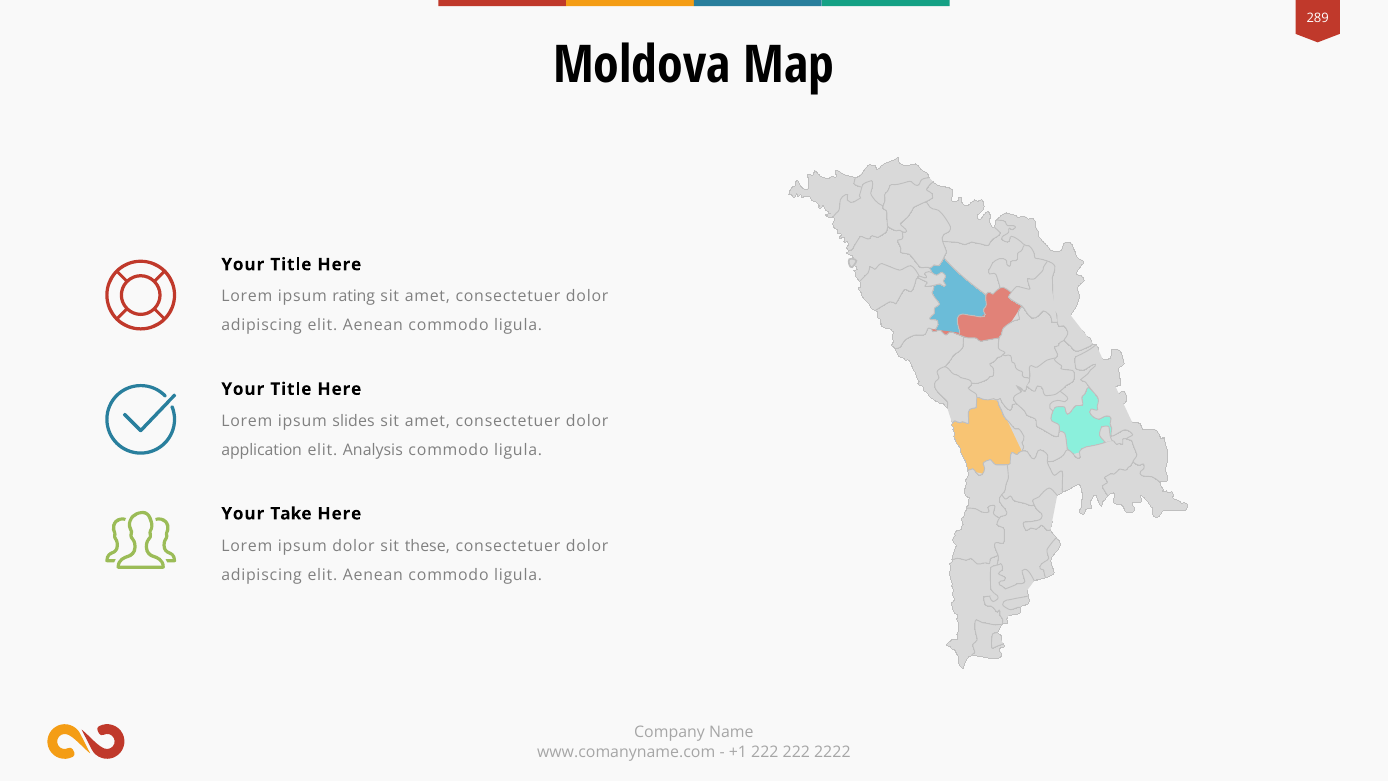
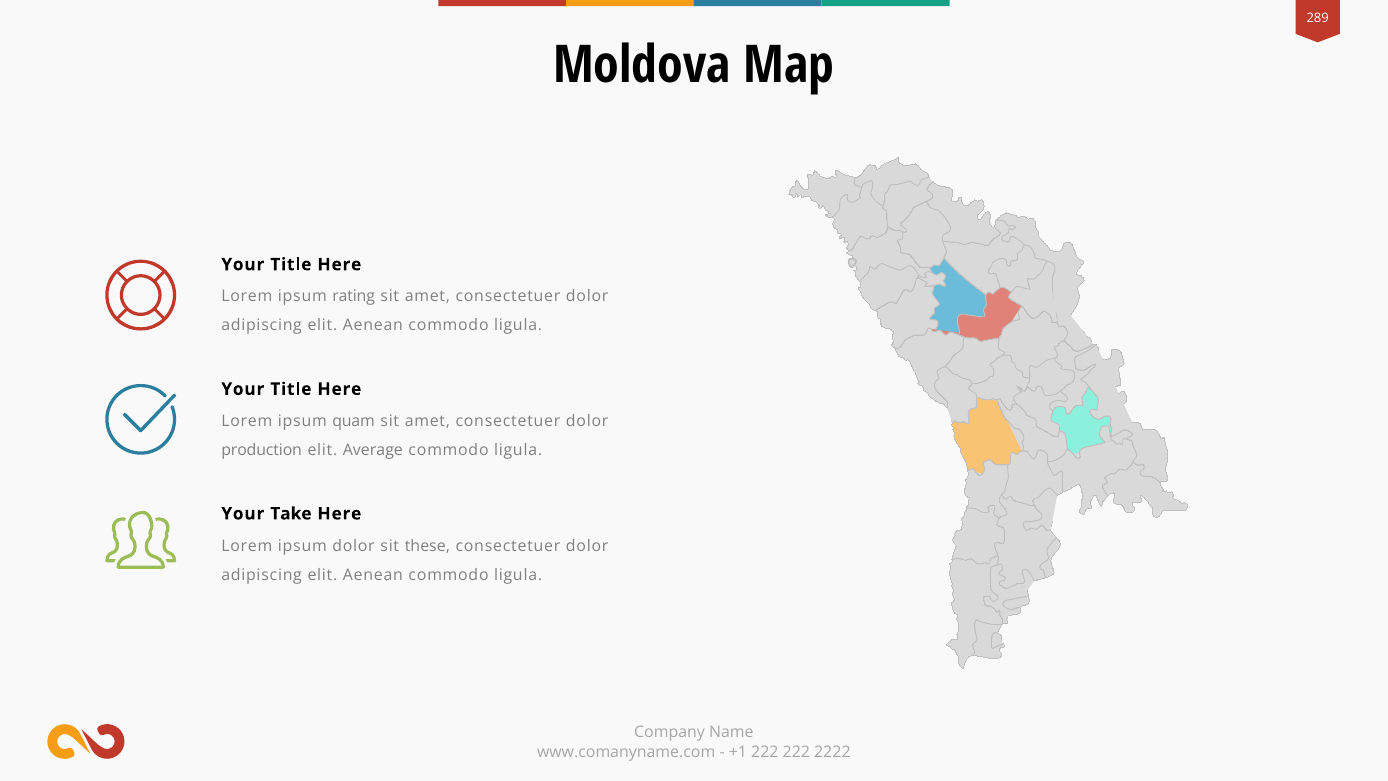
slides: slides -> quam (354, 421)
application: application -> production (262, 450)
Analysis: Analysis -> Average (373, 450)
